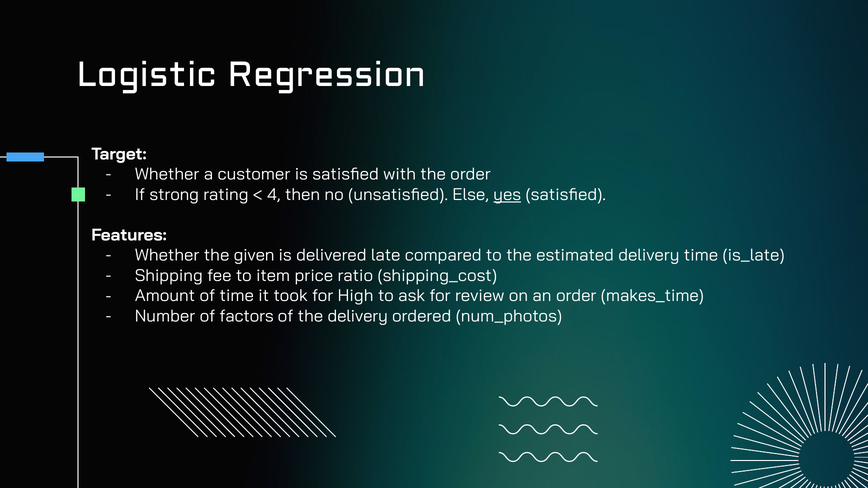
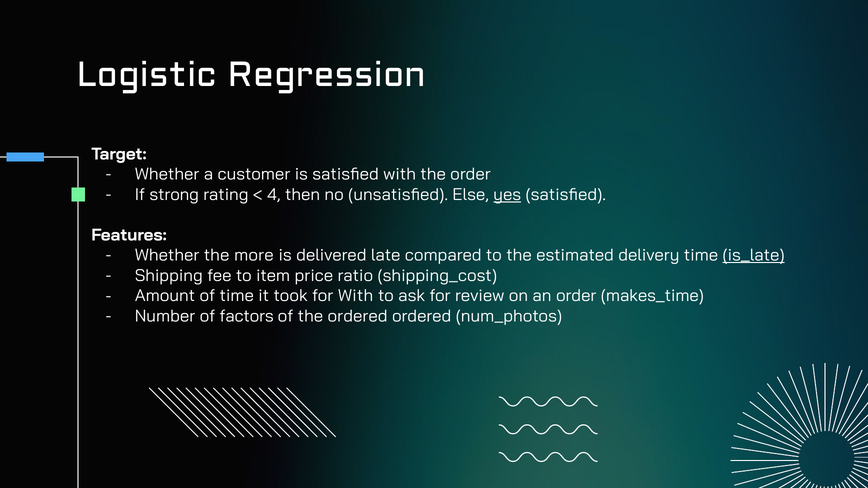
given: given -> more (254, 256)
is_late underline: none -> present (754, 256)
for High: High -> With (356, 296)
the delivery: delivery -> ordered (358, 316)
